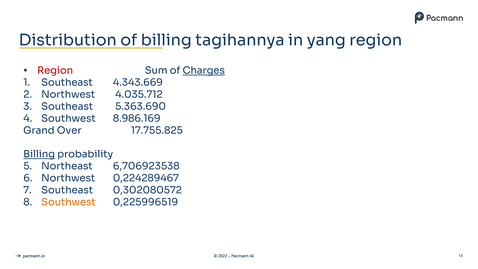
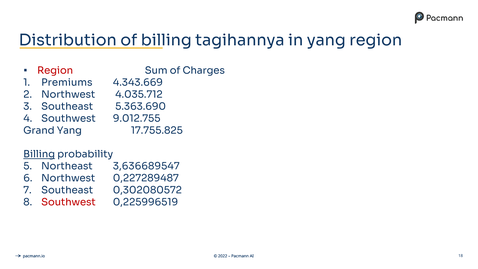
Charges underline: present -> none (204, 71)
Southeast: Southeast -> Premiums (67, 83)
8.986.169: 8.986.169 -> 9.012.755 (137, 118)
Grand Over: Over -> Yang (69, 130)
6,706923538: 6,706923538 -> 3,636689547 (146, 166)
0,224289467: 0,224289467 -> 0,227289487 (146, 178)
Southwest colour: orange -> red (68, 202)
